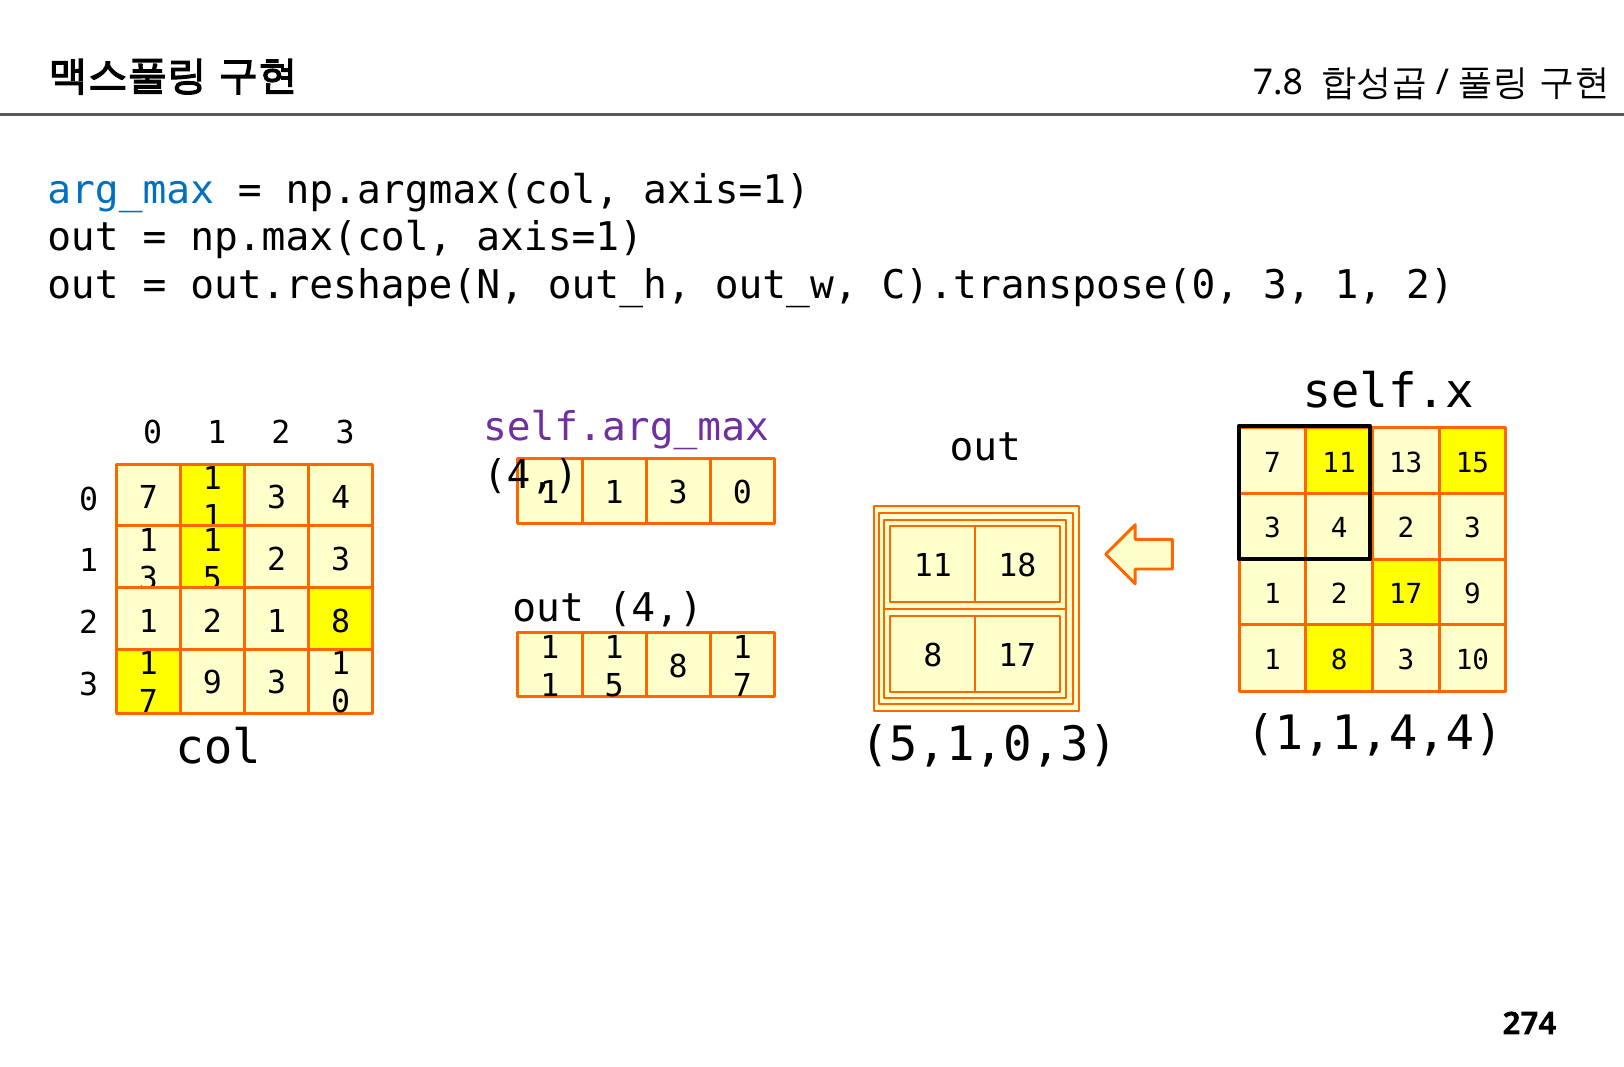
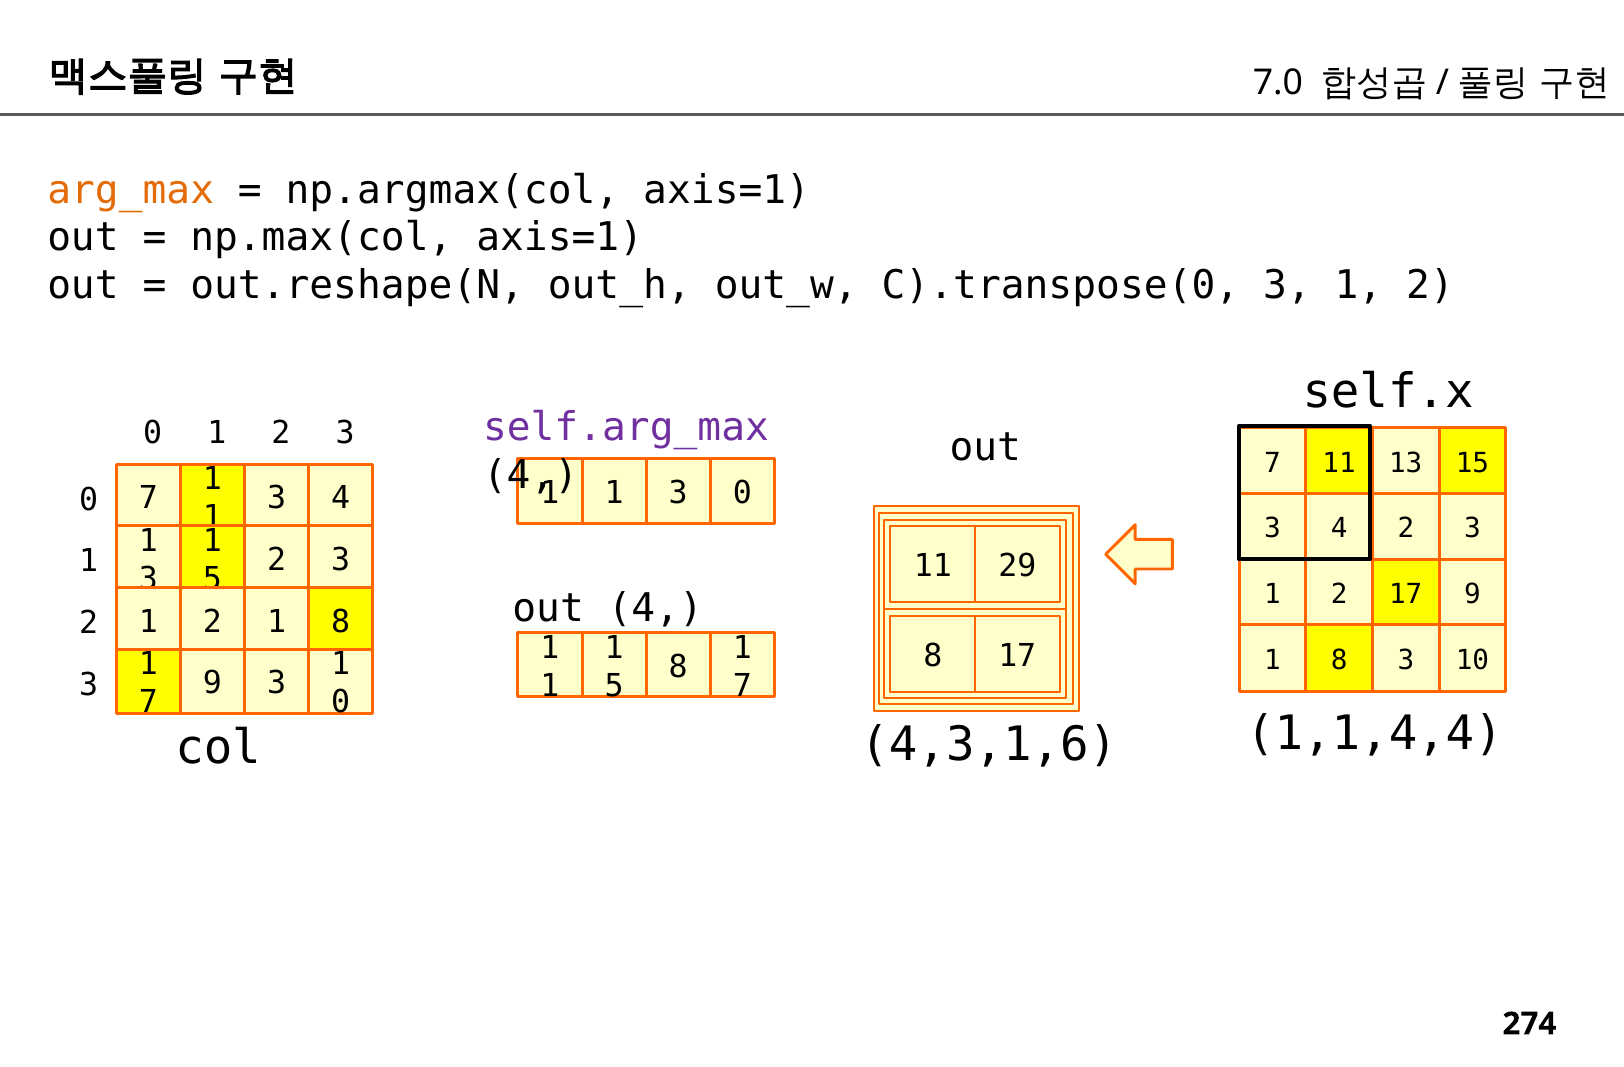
7.8: 7.8 -> 7.0 (1278, 83)
arg_max colour: blue -> orange (131, 190)
18: 18 -> 29 (1017, 566)
5,1,0,3: 5,1,0,3 -> 4,3,1,6 (989, 745)
